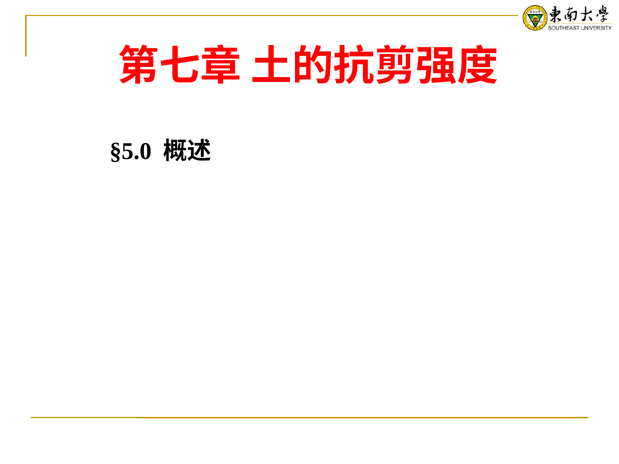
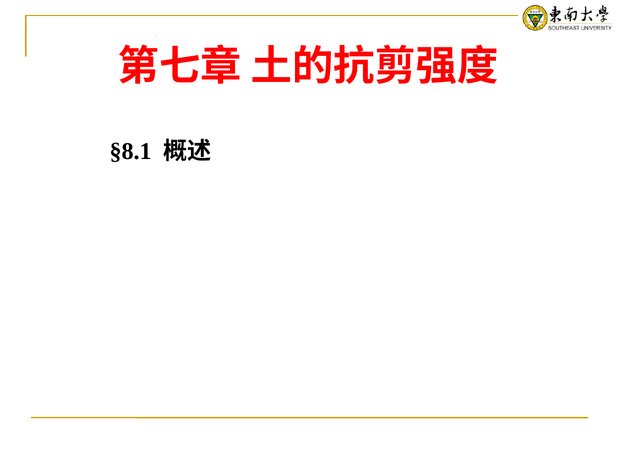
§5.0: §5.0 -> §8.1 (131, 152)
